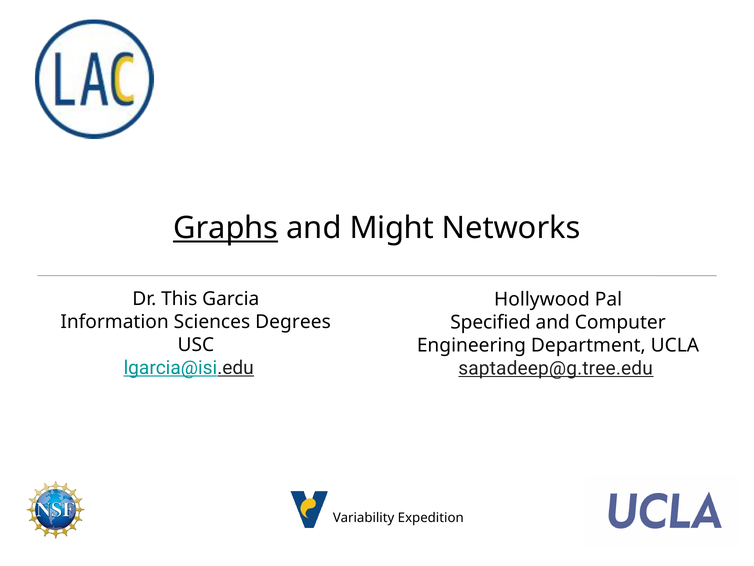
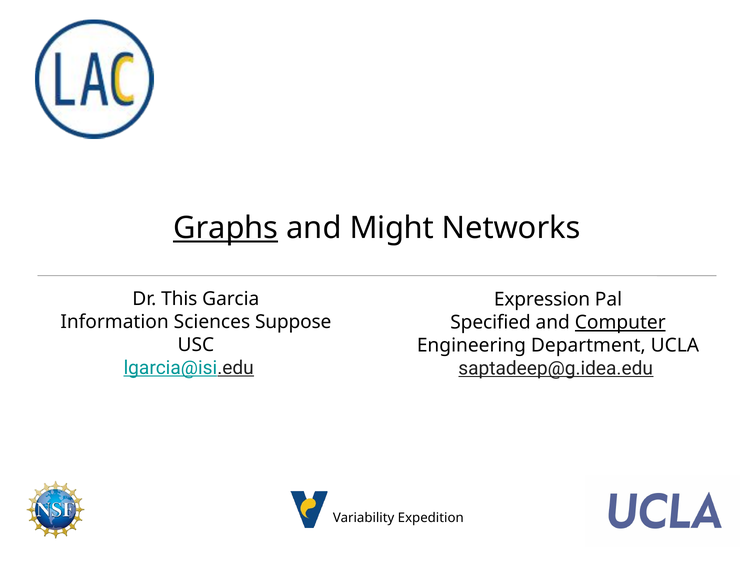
Hollywood: Hollywood -> Expression (542, 299)
Degrees: Degrees -> Suppose (293, 321)
Computer underline: none -> present (620, 322)
saptadeep@g.tree.edu: saptadeep@g.tree.edu -> saptadeep@g.idea.edu (556, 368)
